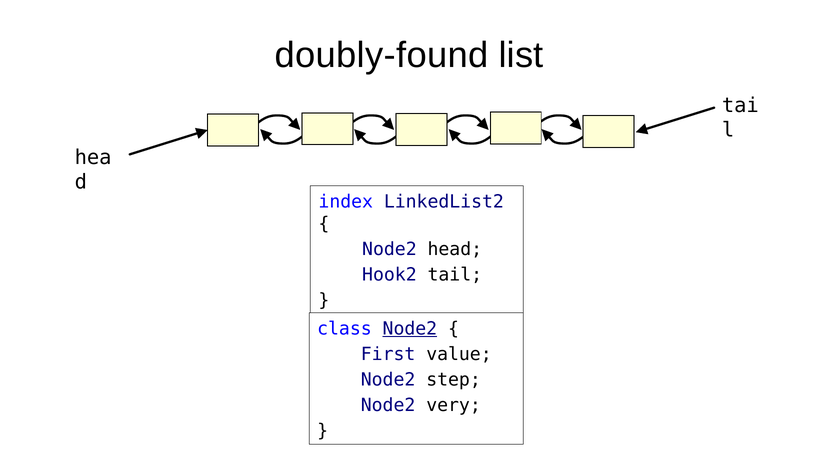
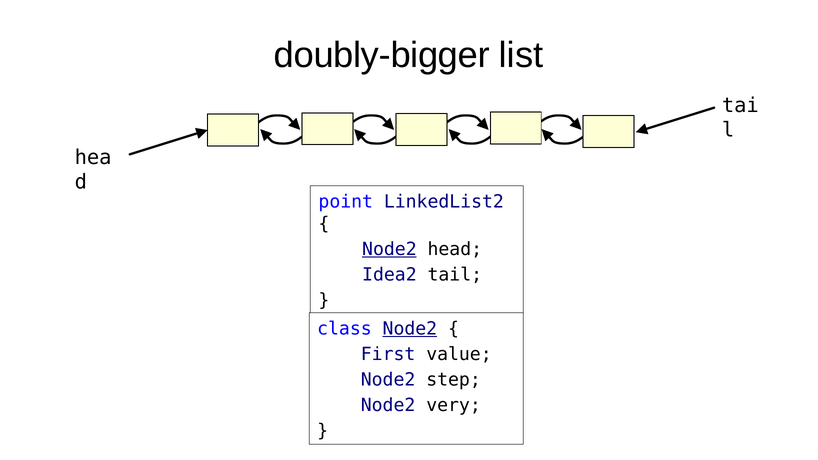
doubly-found: doubly-found -> doubly-bigger (382, 55)
index: index -> point (346, 202)
Node2 underline: none -> present (389, 249)
Hook2: Hook2 -> Idea2 (389, 275)
